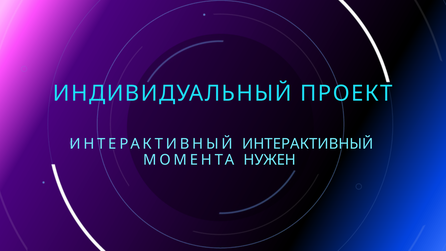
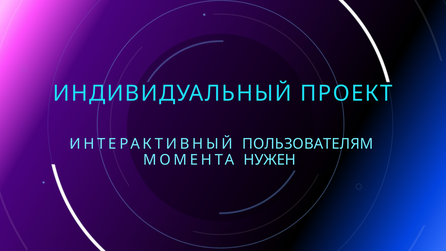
ИНТЕРАКТИВНЫЙ ИНТЕРАКТИВНЫЙ: ИНТЕРАКТИВНЫЙ -> ПОЛЬЗОВАТЕЛЯМ (308, 144)
